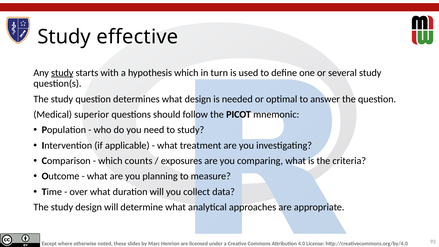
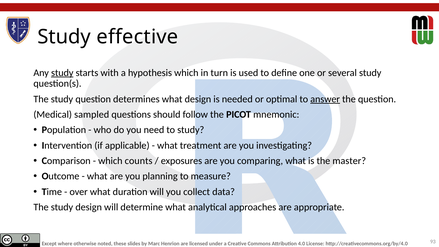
answer underline: none -> present (325, 99)
superior: superior -> sampled (92, 114)
criteria: criteria -> master (349, 161)
